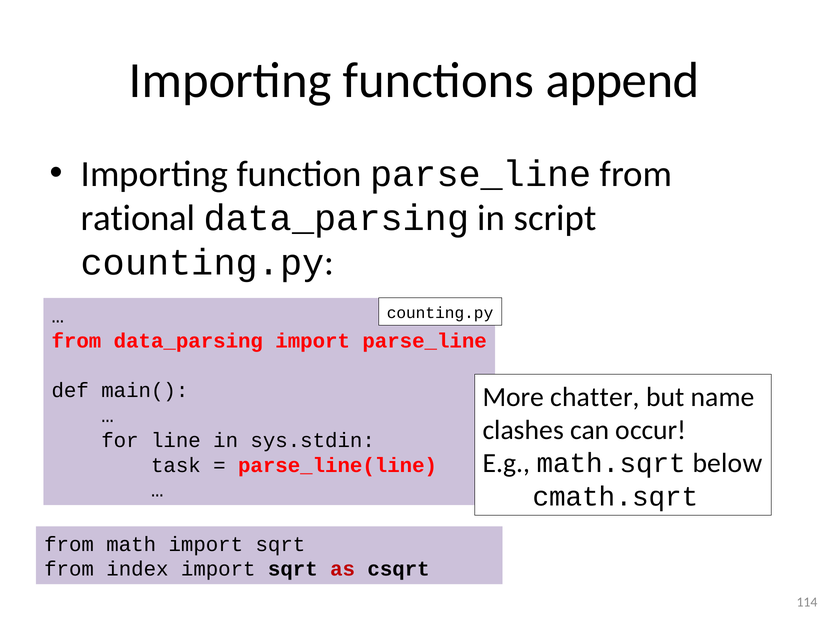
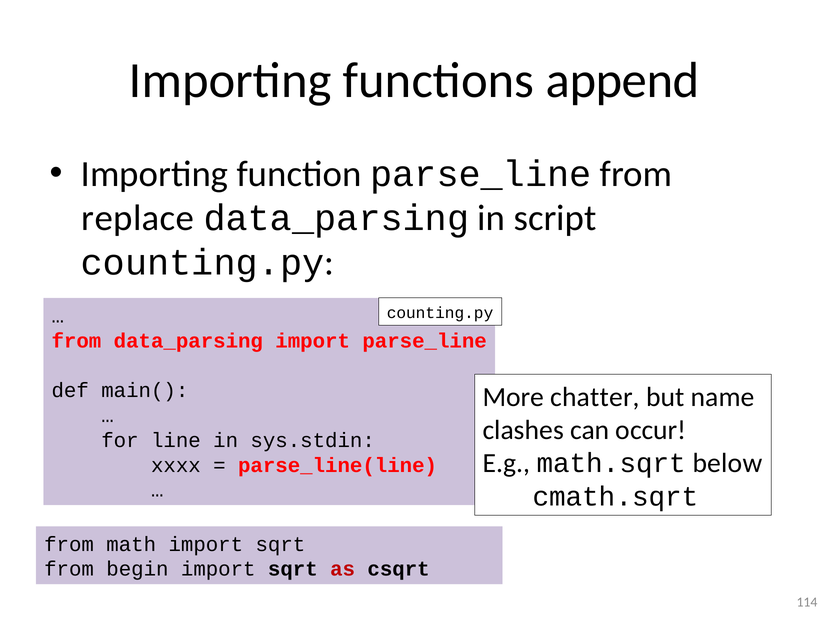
rational: rational -> replace (138, 218)
task: task -> xxxx (176, 465)
index: index -> begin (137, 569)
